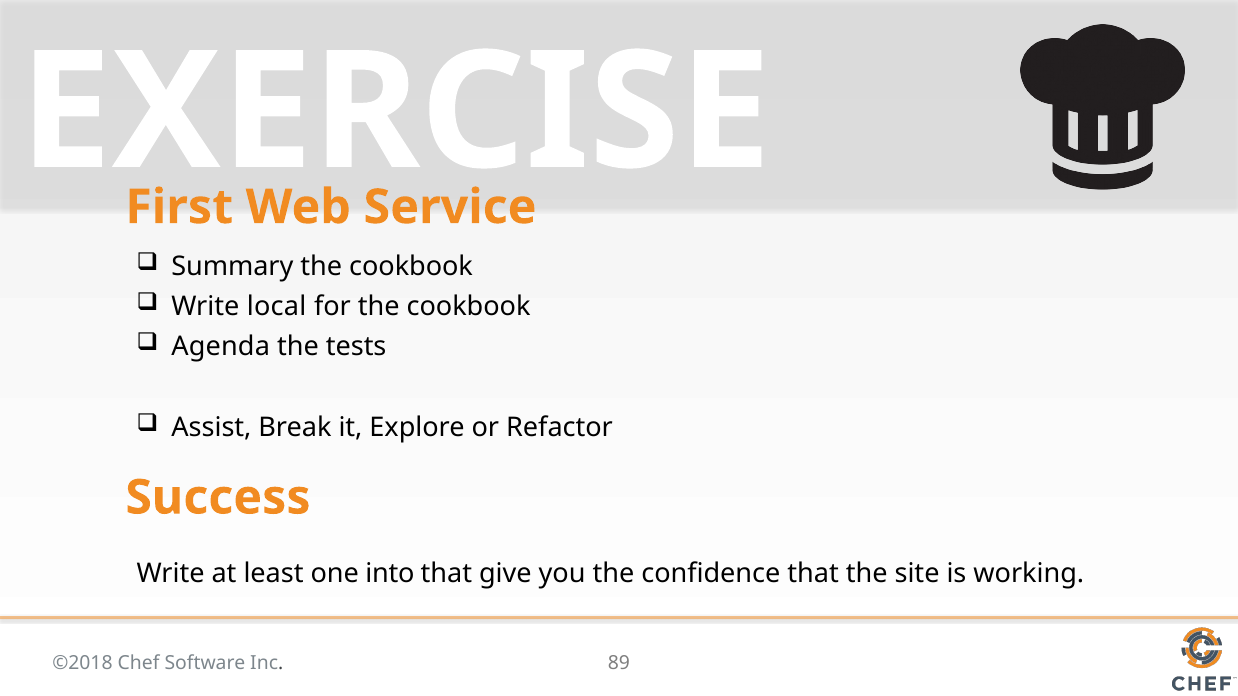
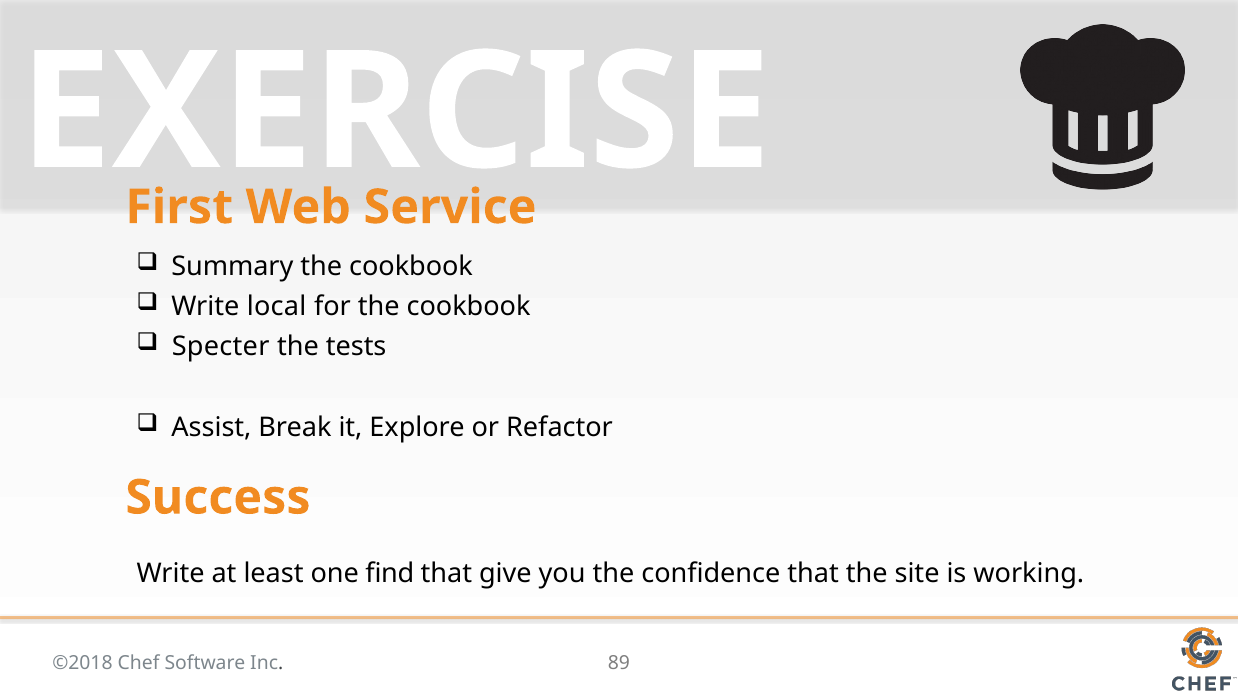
Agenda: Agenda -> Specter (221, 347)
into: into -> find (390, 573)
